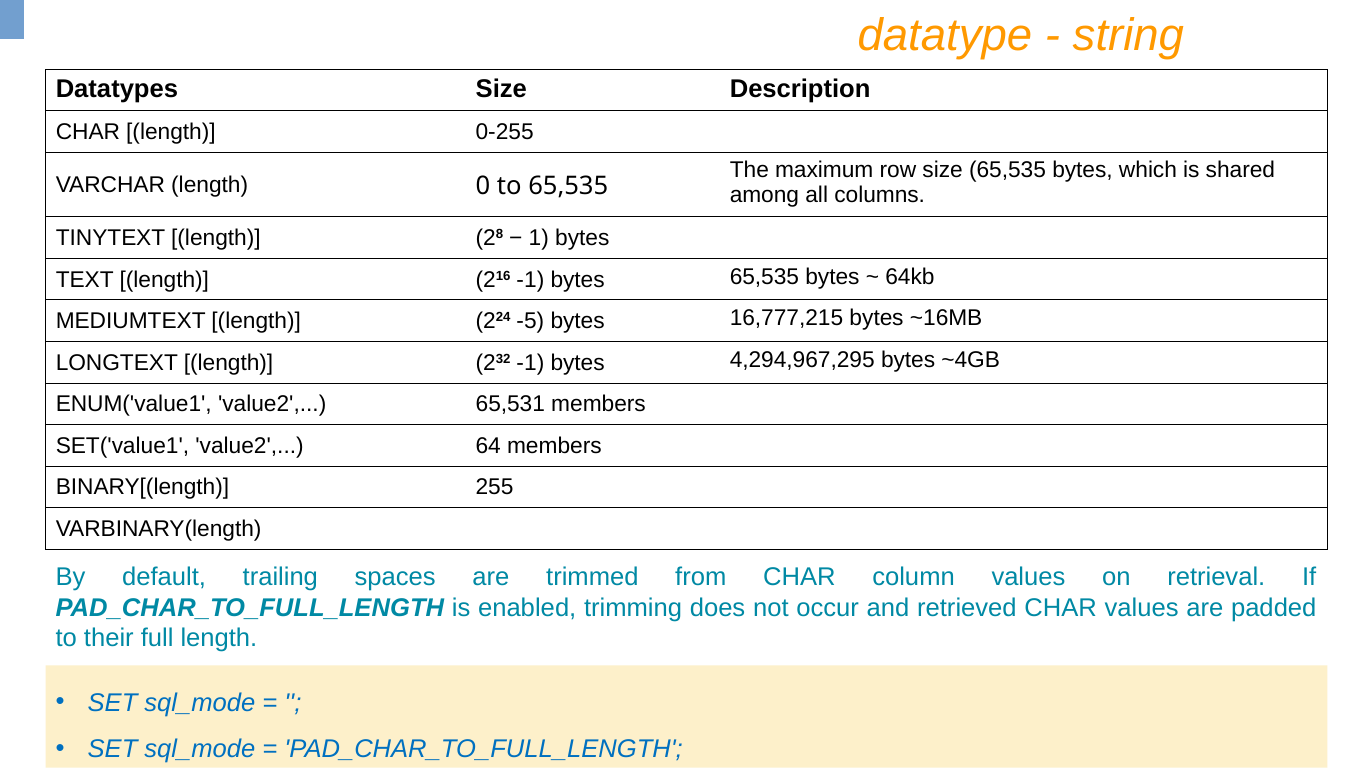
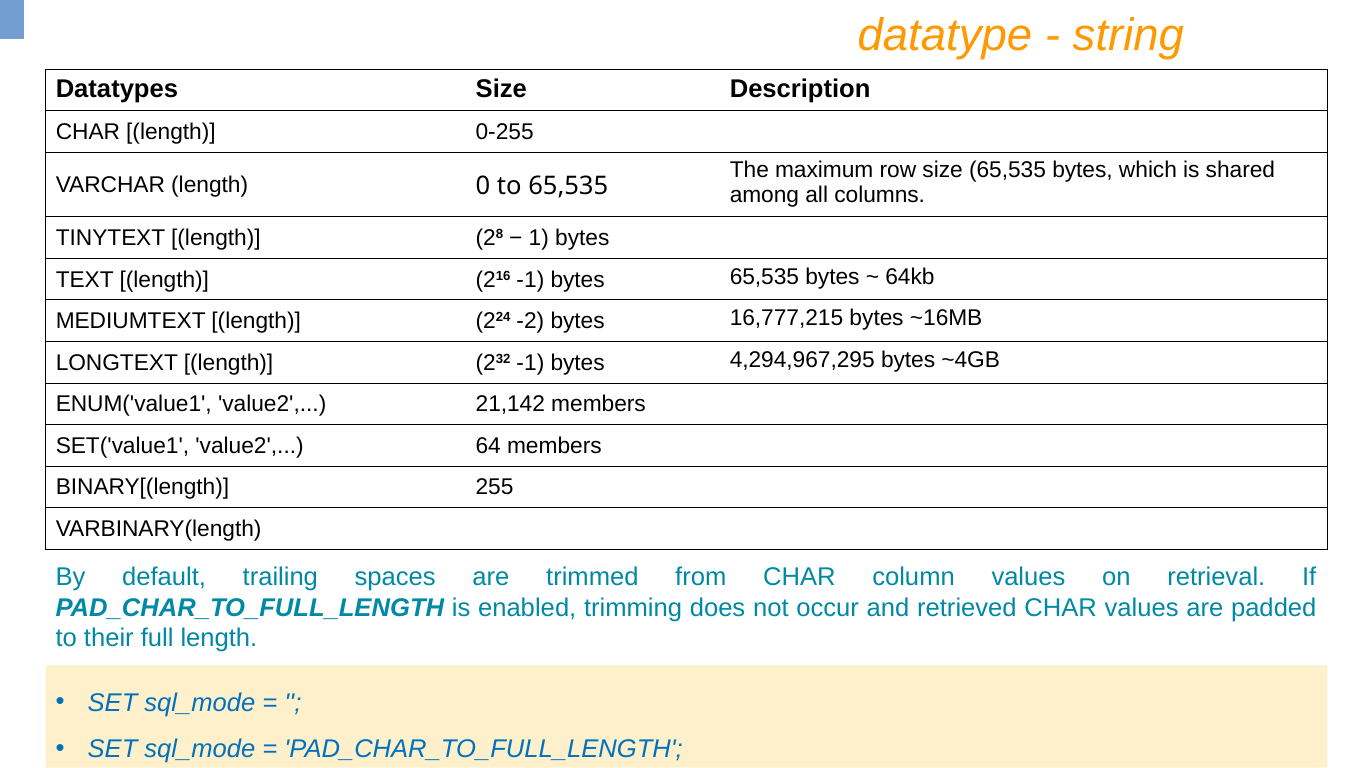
-5: -5 -> -2 (530, 321)
65,531: 65,531 -> 21,142 (510, 404)
